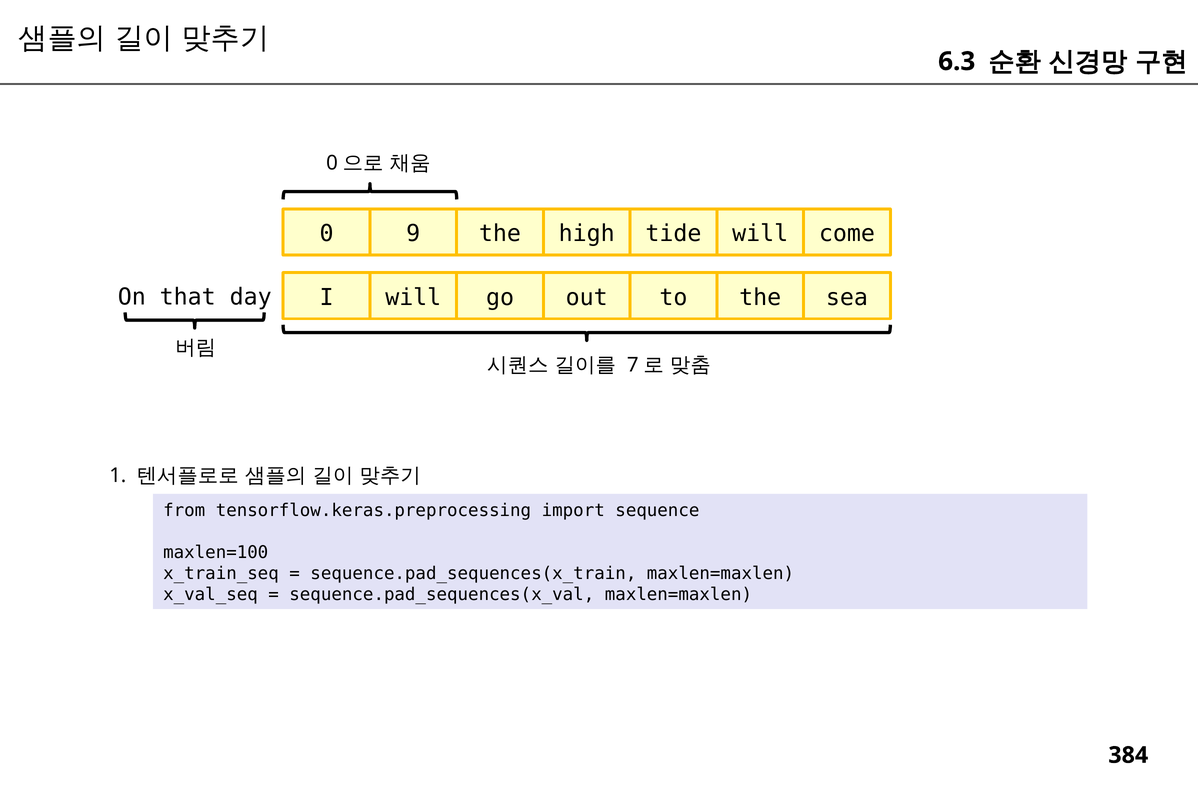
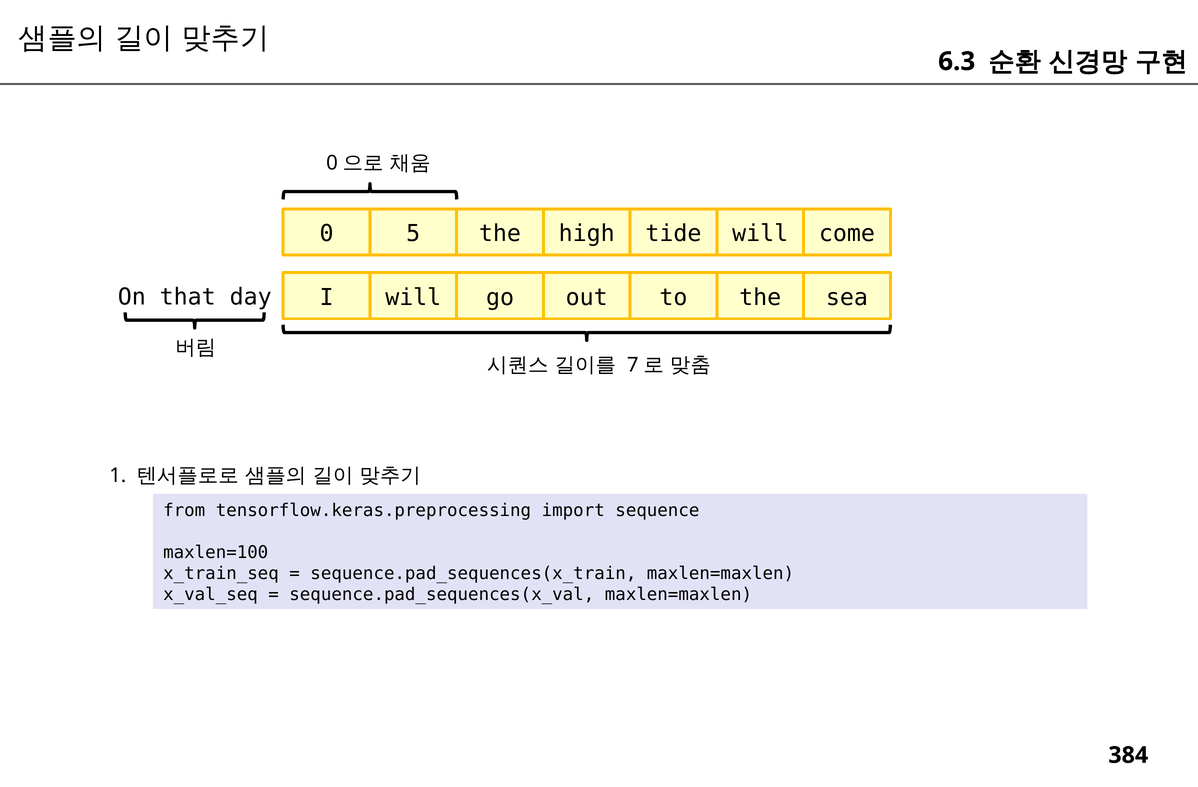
9: 9 -> 5 (413, 234)
